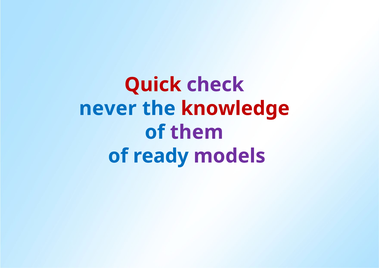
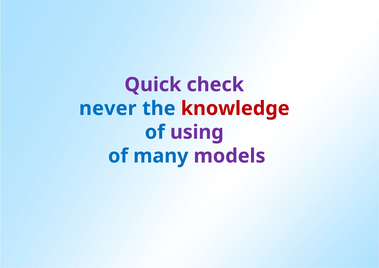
Quick colour: red -> purple (153, 85)
them: them -> using (197, 132)
ready: ready -> many (161, 156)
